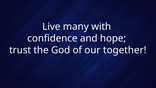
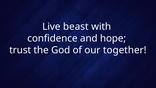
many: many -> beast (76, 26)
